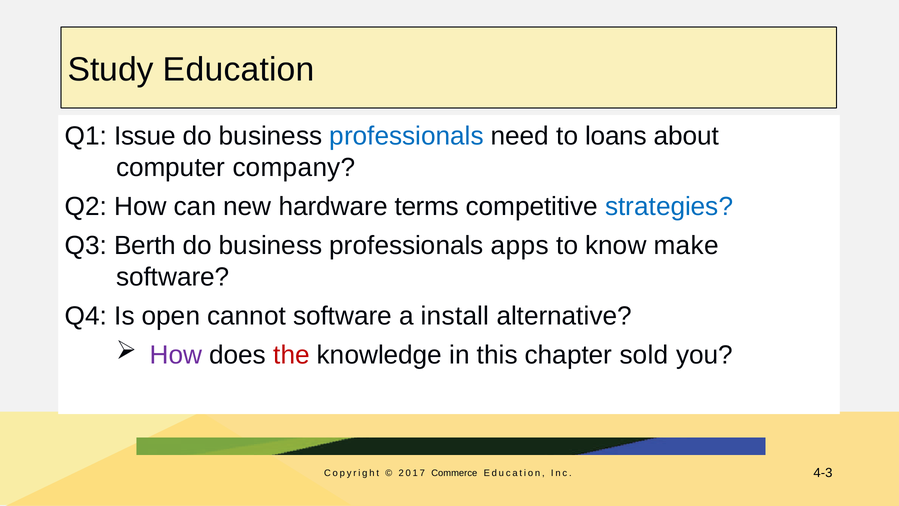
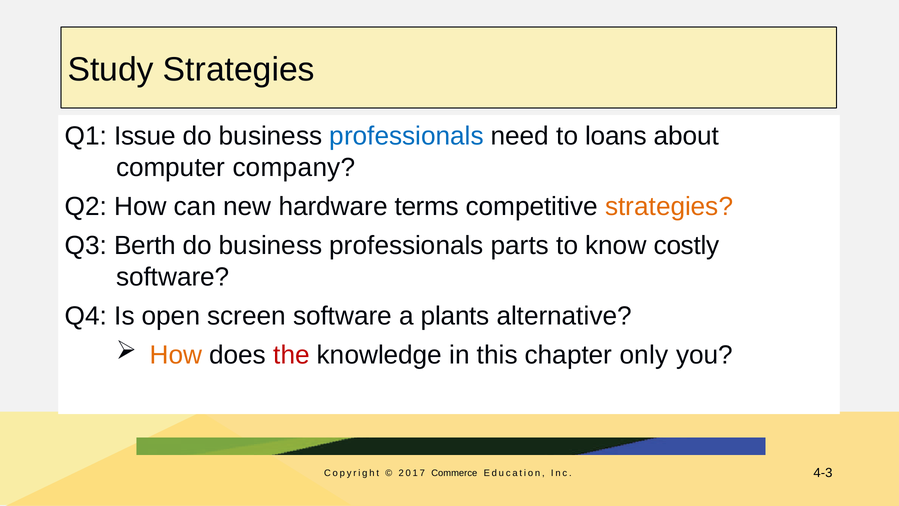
Study Education: Education -> Strategies (239, 70)
strategies colour: blue -> orange (669, 206)
apps: apps -> parts (520, 245)
make: make -> costly (687, 245)
cannot: cannot -> screen (247, 316)
install: install -> plants (455, 316)
How colour: purple -> orange (176, 355)
sold: sold -> only (644, 355)
